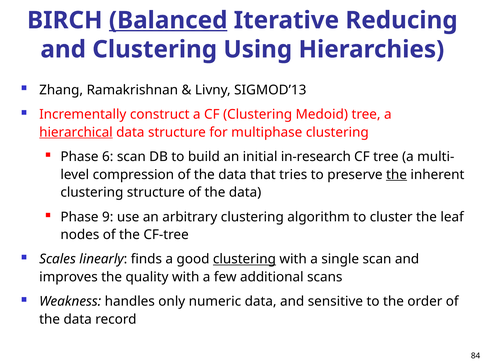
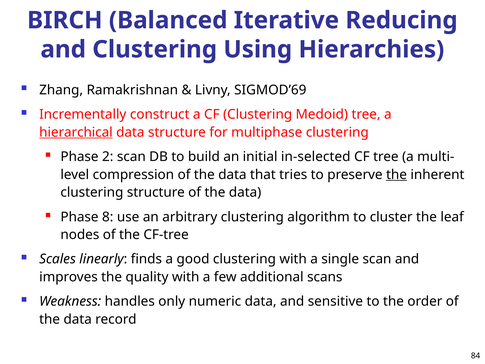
Balanced underline: present -> none (168, 20)
SIGMOD’13: SIGMOD’13 -> SIGMOD’69 (270, 90)
6: 6 -> 2 (108, 157)
in-research: in-research -> in-selected (316, 157)
9: 9 -> 8 (108, 217)
clustering underline: present -> none (244, 259)
